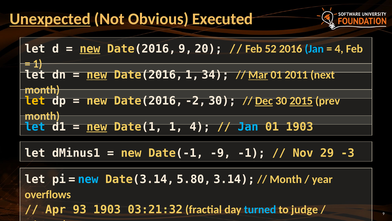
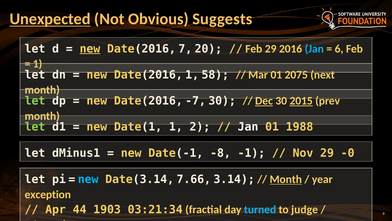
Executed: Executed -> Suggests (222, 19)
Date(2016 9: 9 -> 7 (185, 49)
Feb 52: 52 -> 29 (271, 49)
4: 4 -> 6 (339, 49)
new underline: present -> none (97, 75)
34: 34 -> 58 (215, 75)
Mar underline: present -> none (258, 75)
2011: 2011 -> 2075 (296, 75)
let colour: yellow -> light green (35, 101)
-2: -2 -> -7 (196, 101)
let colour: light blue -> light green (35, 127)
new underline: present -> none (97, 127)
1 4: 4 -> 2 (200, 127)
Jan colour: light blue -> white (248, 127)
01 1903: 1903 -> 1988 (300, 127)
-9: -9 -> -8 (220, 153)
-3: -3 -> -0 (348, 153)
5.80: 5.80 -> 7.66 (194, 179)
Month underline: none -> present (286, 179)
overflows: overflows -> exception (48, 194)
93: 93 -> 44 (80, 209)
03:21:32: 03:21:32 -> 03:21:34 (155, 209)
